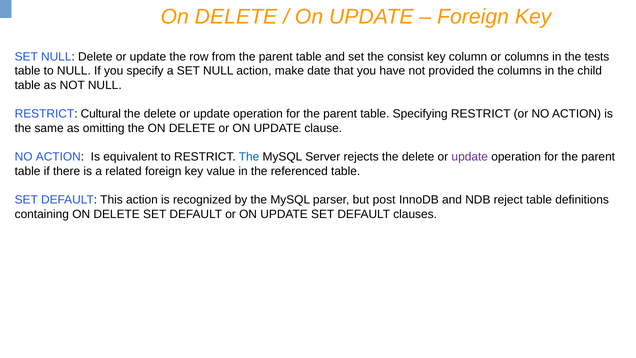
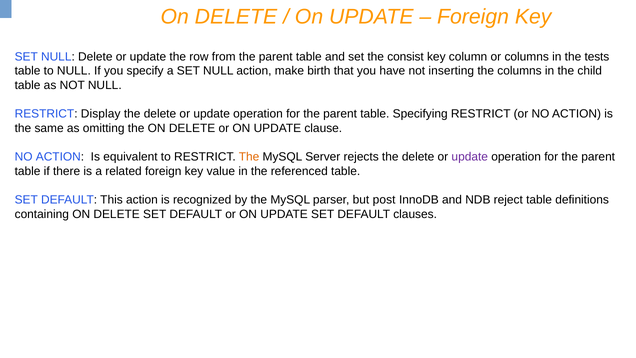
date: date -> birth (319, 71)
provided: provided -> inserting (451, 71)
Cultural: Cultural -> Display (101, 114)
The colour: blue -> orange (249, 157)
